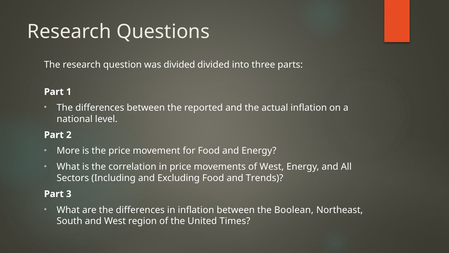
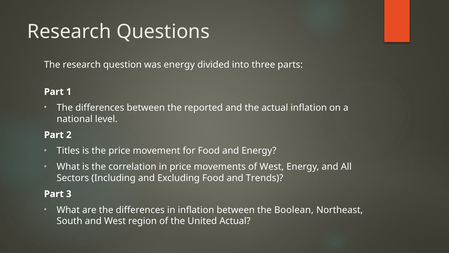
was divided: divided -> energy (179, 64)
More: More -> Titles (68, 151)
United Times: Times -> Actual (235, 221)
